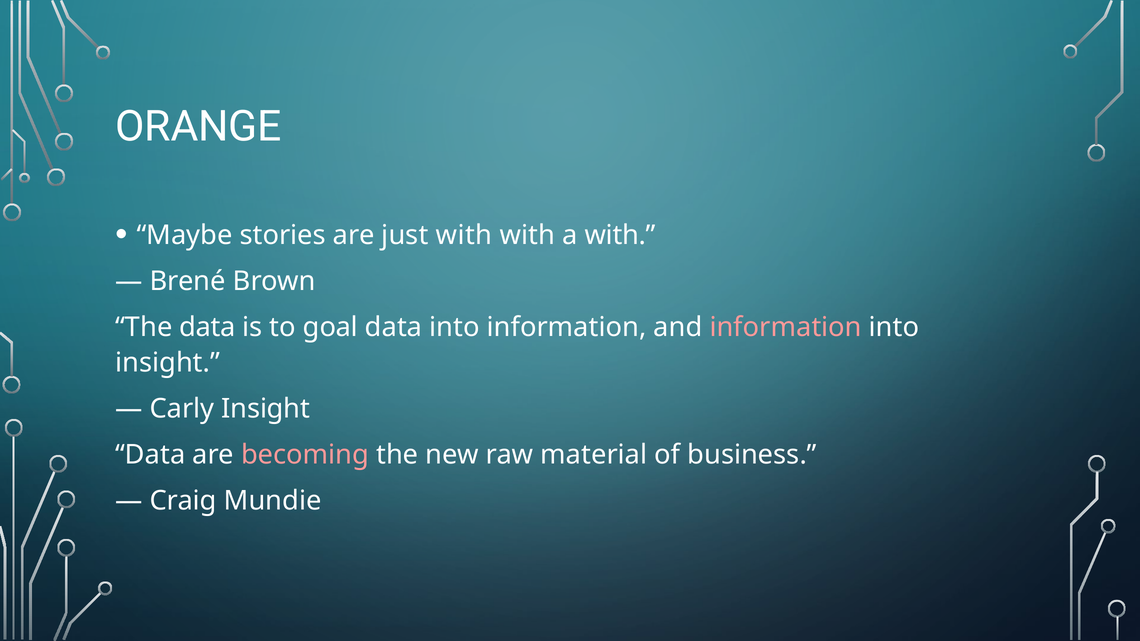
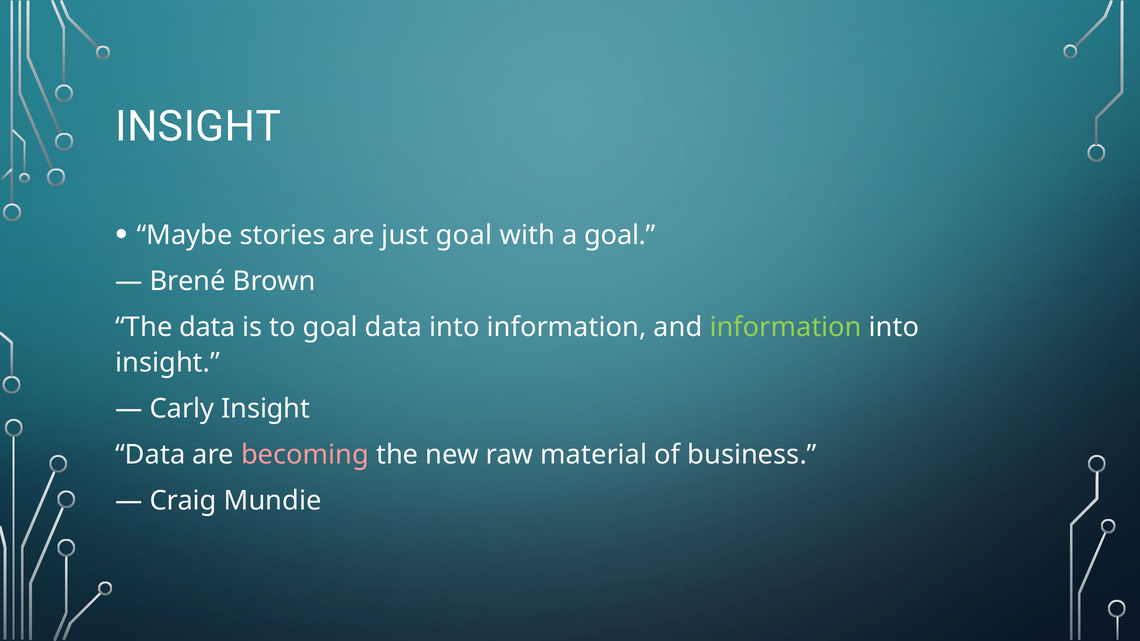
ORANGE: ORANGE -> INSIGHT (198, 127)
just with: with -> goal (464, 236)
a with: with -> goal (620, 236)
information colour: pink -> light green (786, 328)
